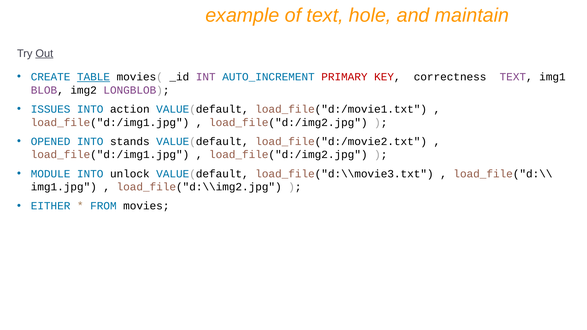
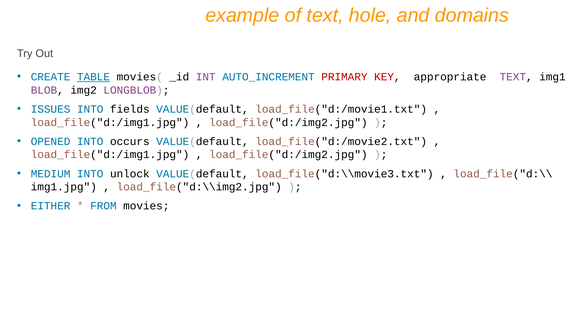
maintain: maintain -> domains (472, 15)
Out underline: present -> none (44, 53)
correctness: correctness -> appropriate (450, 77)
action: action -> fields (130, 109)
stands: stands -> occurs (130, 142)
MODULE: MODULE -> MEDIUM (51, 174)
